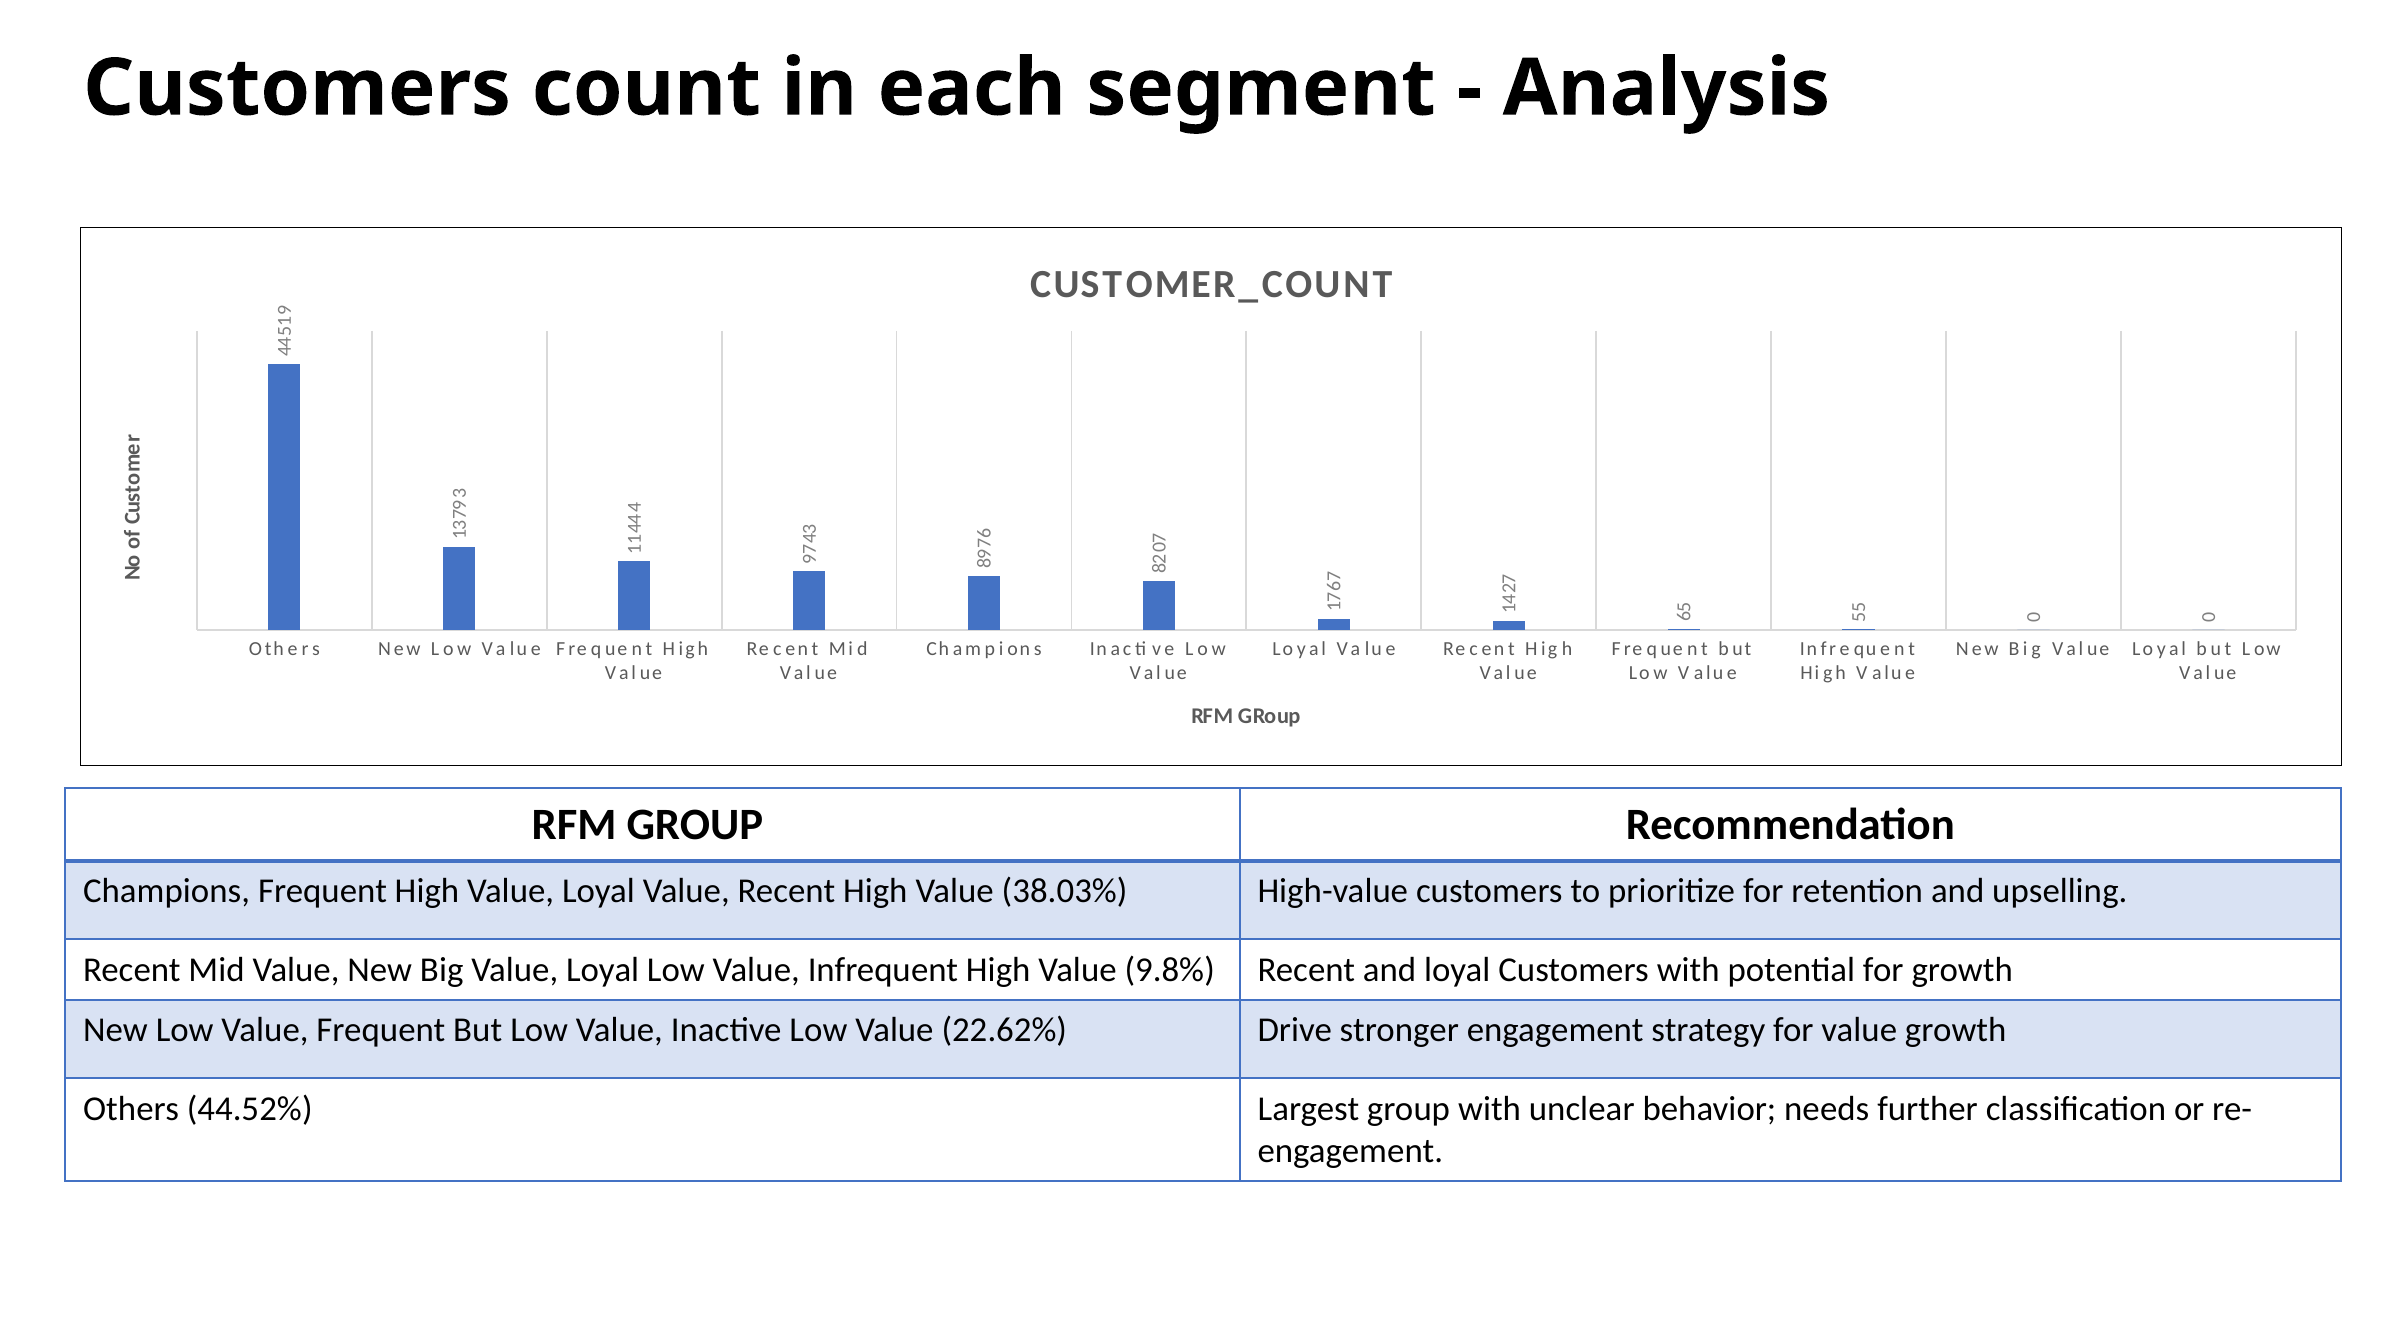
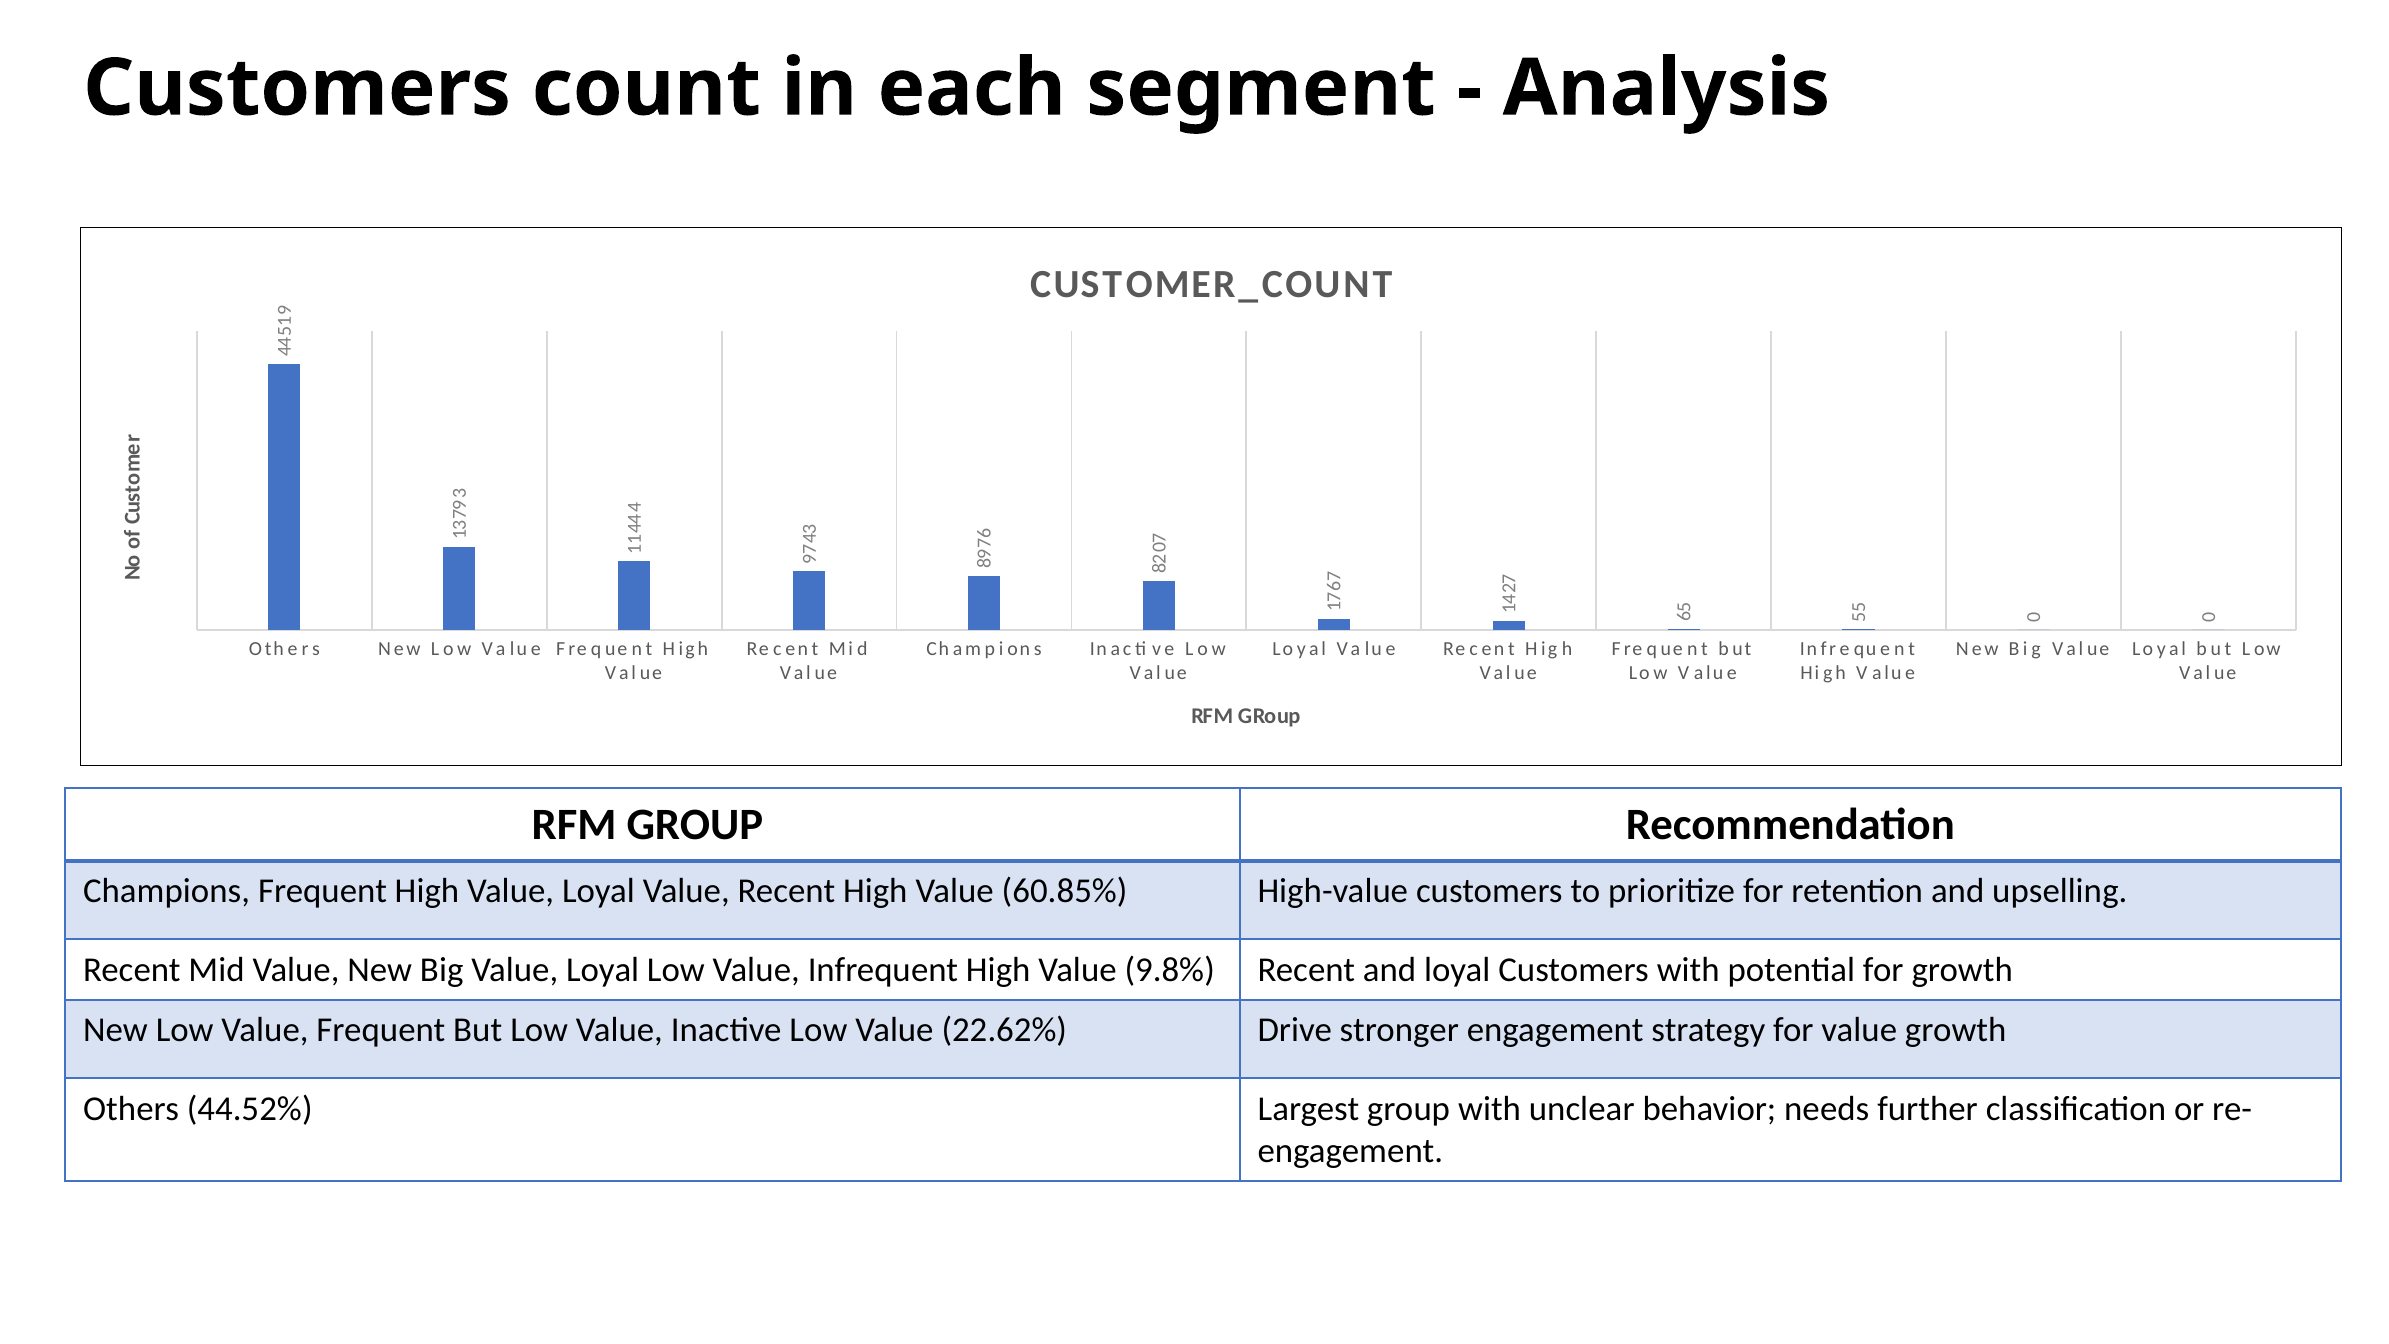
38.03%: 38.03% -> 60.85% (1065, 891)
